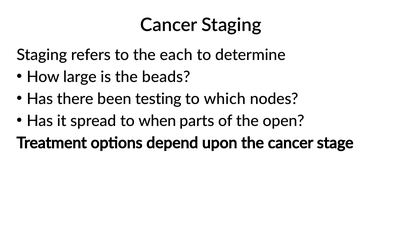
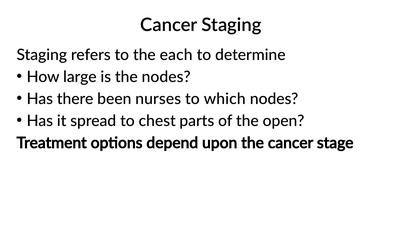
the beads: beads -> nodes (166, 77)
testing: testing -> nurses (158, 99)
when: when -> chest (157, 121)
